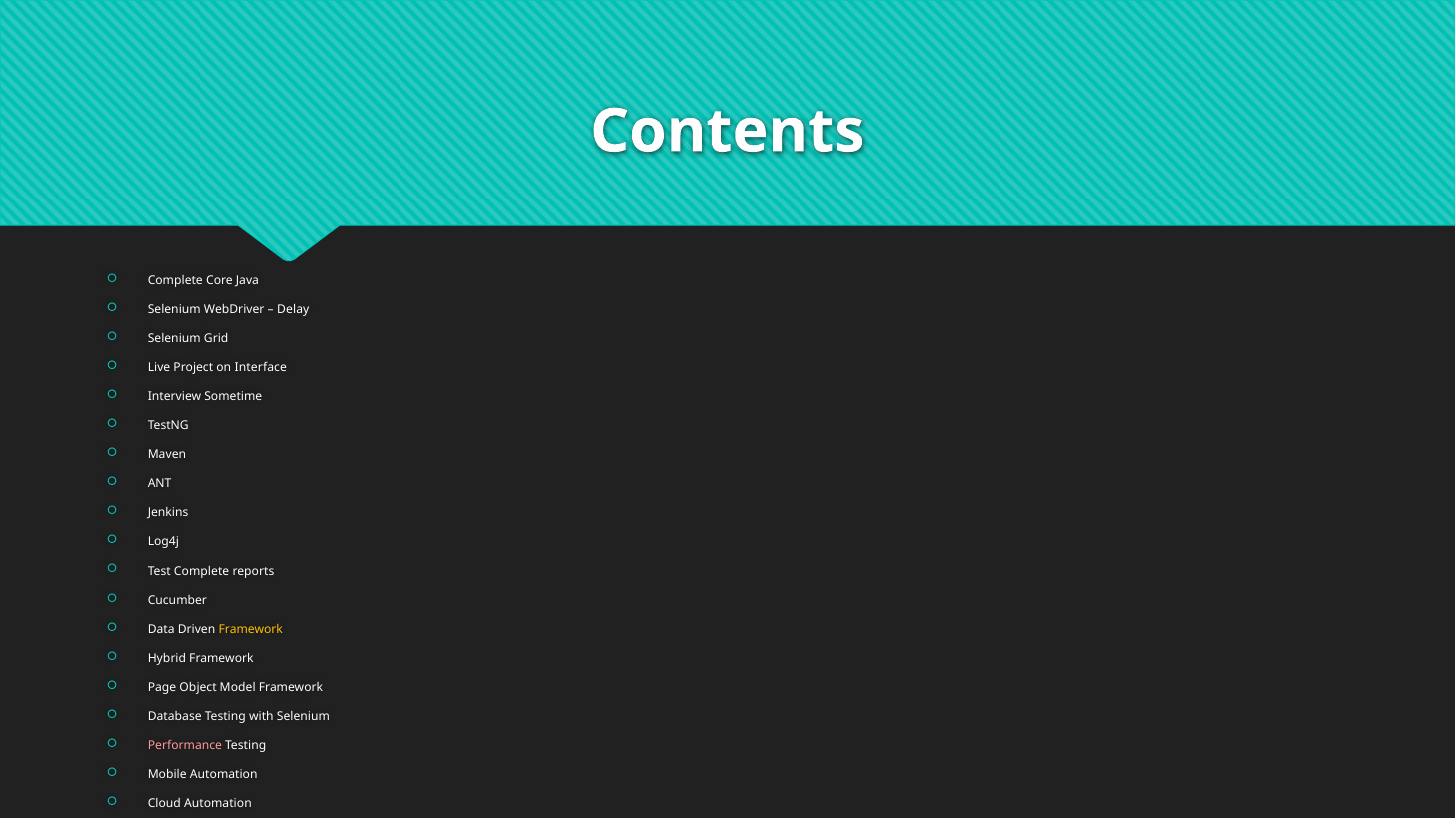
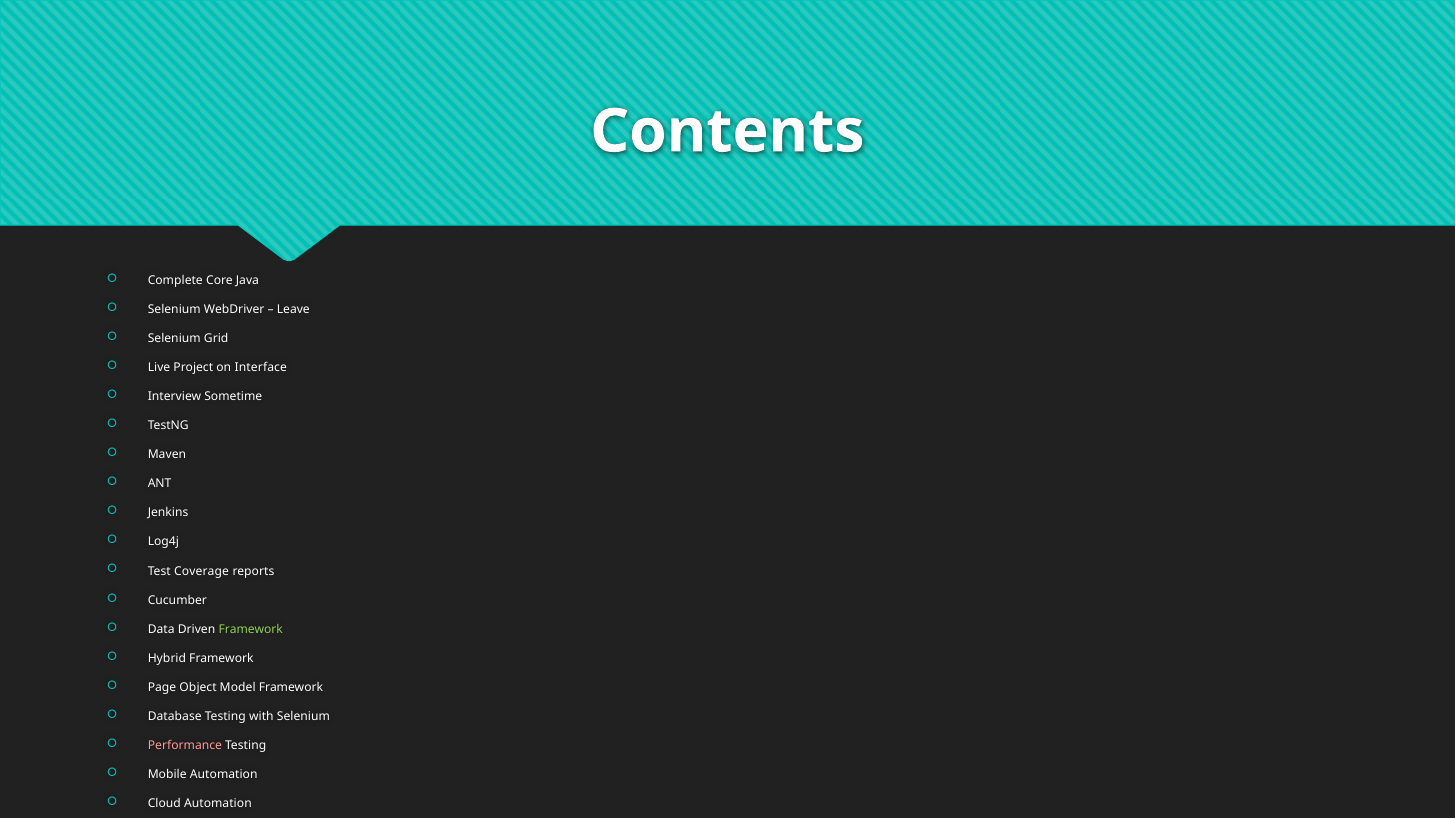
Delay: Delay -> Leave (293, 310)
Test Complete: Complete -> Coverage (202, 571)
Framework colour: yellow -> light green (251, 629)
